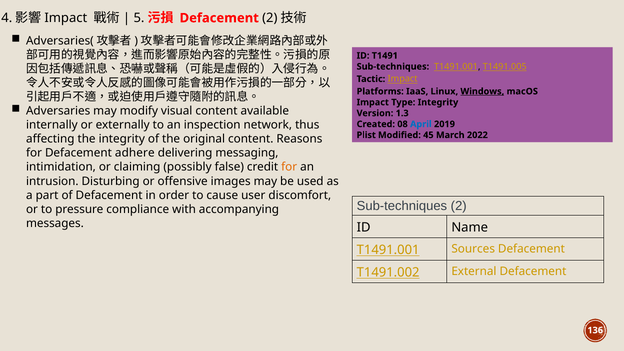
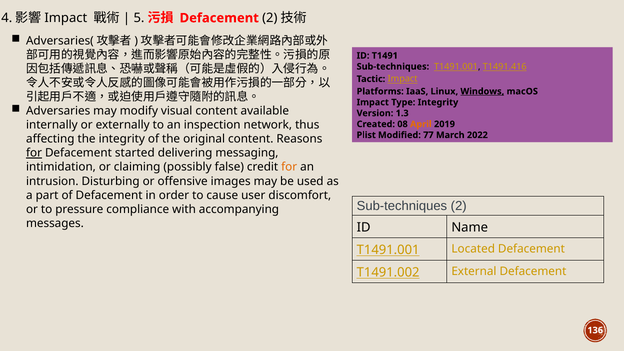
T1491.005: T1491.005 -> T1491.416 (505, 67)
April colour: blue -> orange (421, 124)
45: 45 -> 77 (428, 135)
for underline: none -> present (34, 153)
adhere: adhere -> started (135, 153)
Sources: Sources -> Located (473, 249)
